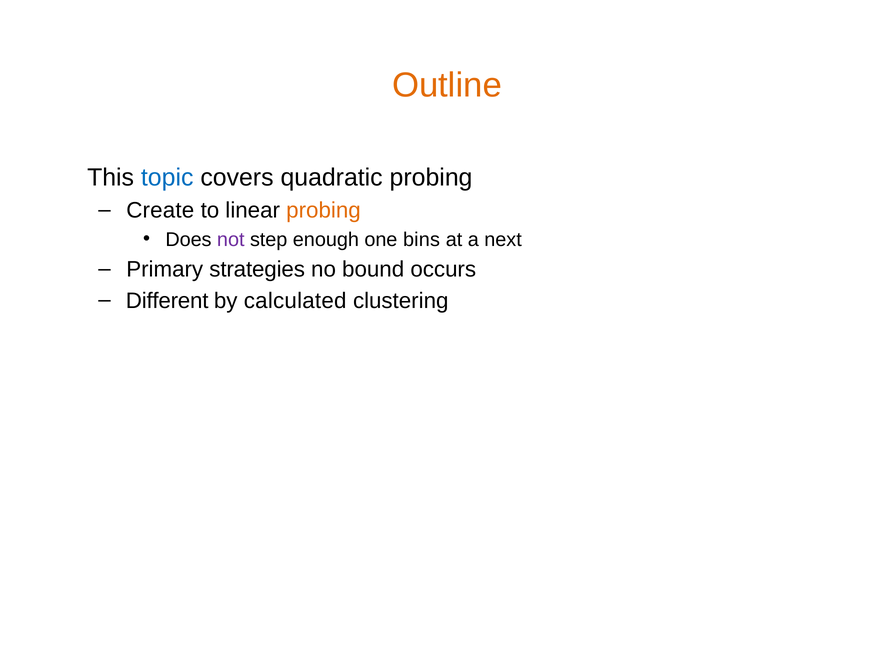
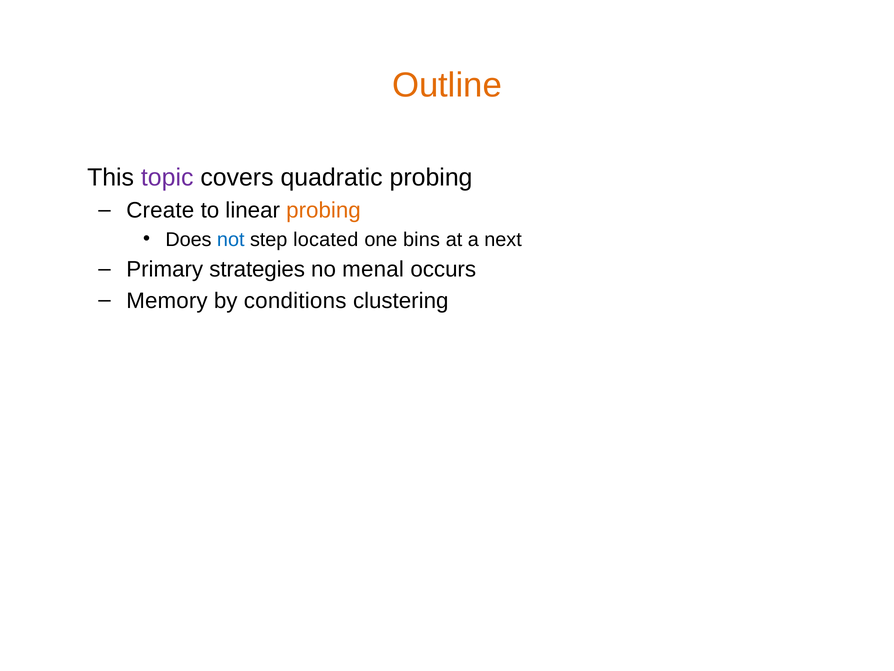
topic colour: blue -> purple (167, 178)
not colour: purple -> blue (231, 239)
enough: enough -> located (326, 239)
bound: bound -> menal (373, 269)
Different: Different -> Memory (167, 301)
calculated: calculated -> conditions (295, 301)
